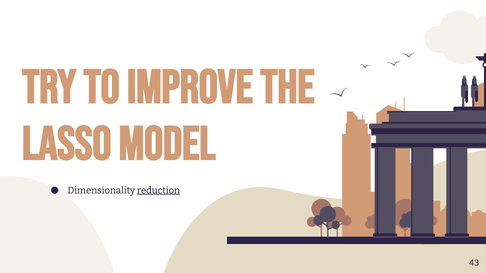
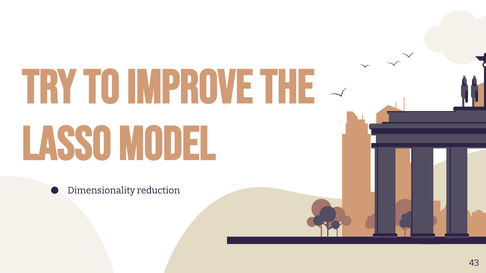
reduction underline: present -> none (158, 191)
